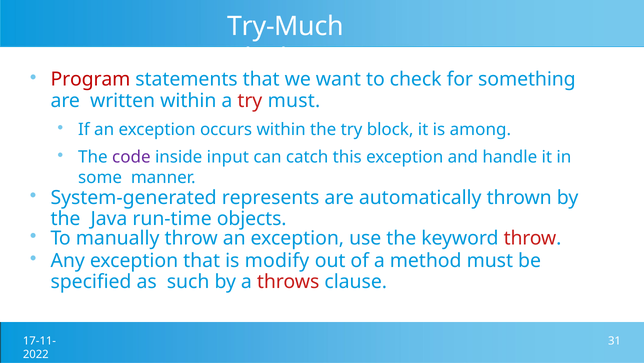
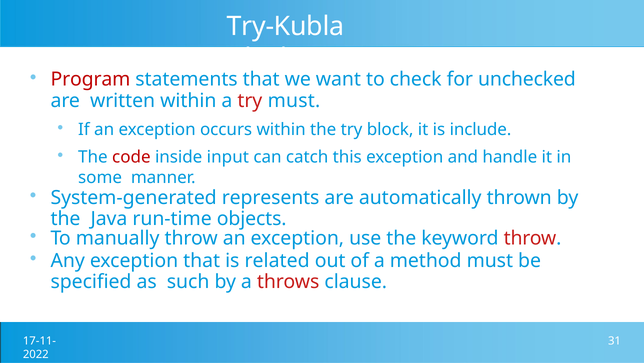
Try-Much: Try-Much -> Try-Kubla (286, 26)
something: something -> unchecked (527, 79)
among: among -> include (480, 129)
code colour: purple -> red (131, 157)
modify: modify -> related (277, 260)
